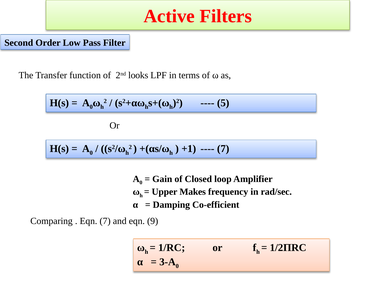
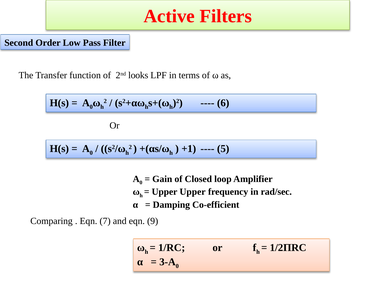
5: 5 -> 6 (223, 103)
7: 7 -> 5 (223, 149)
Upper Makes: Makes -> Upper (193, 192)
